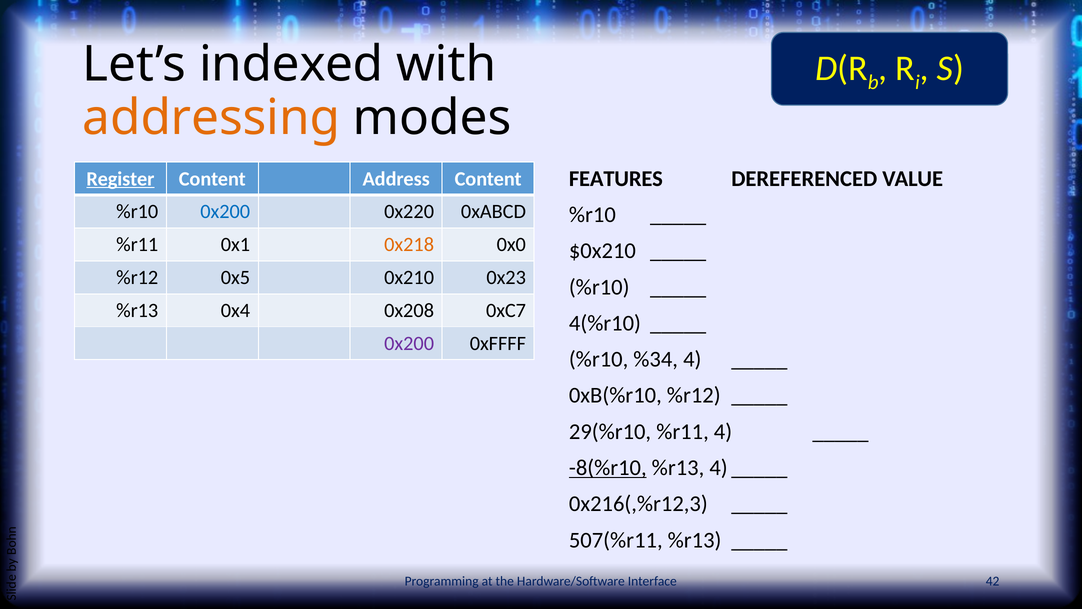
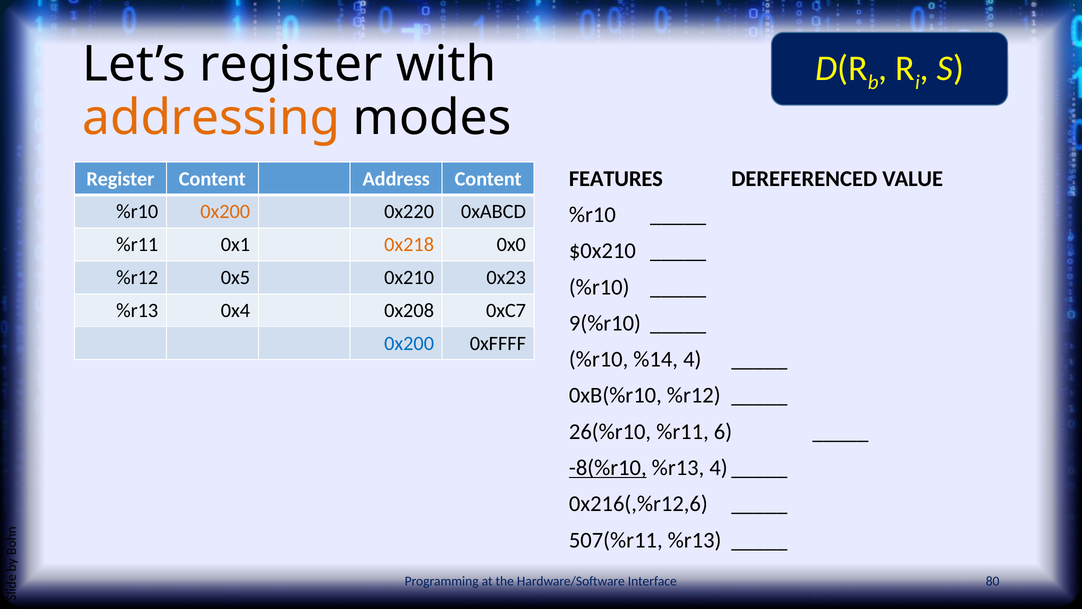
Let’s indexed: indexed -> register (291, 64)
Register underline: present -> none (120, 179)
0x200 colour: blue -> orange (225, 212)
4(%r10: 4(%r10 -> 9(%r10 (605, 323)
0x200 colour: purple -> blue (409, 343)
%34: %34 -> %14 (656, 359)
29(%r10: 29(%r10 -> 26(%r10 (610, 431)
%r11 4: 4 -> 6 (723, 431)
0x216(,%r12,3: 0x216(,%r12,3 -> 0x216(,%r12,6 (638, 504)
42: 42 -> 80 (993, 581)
